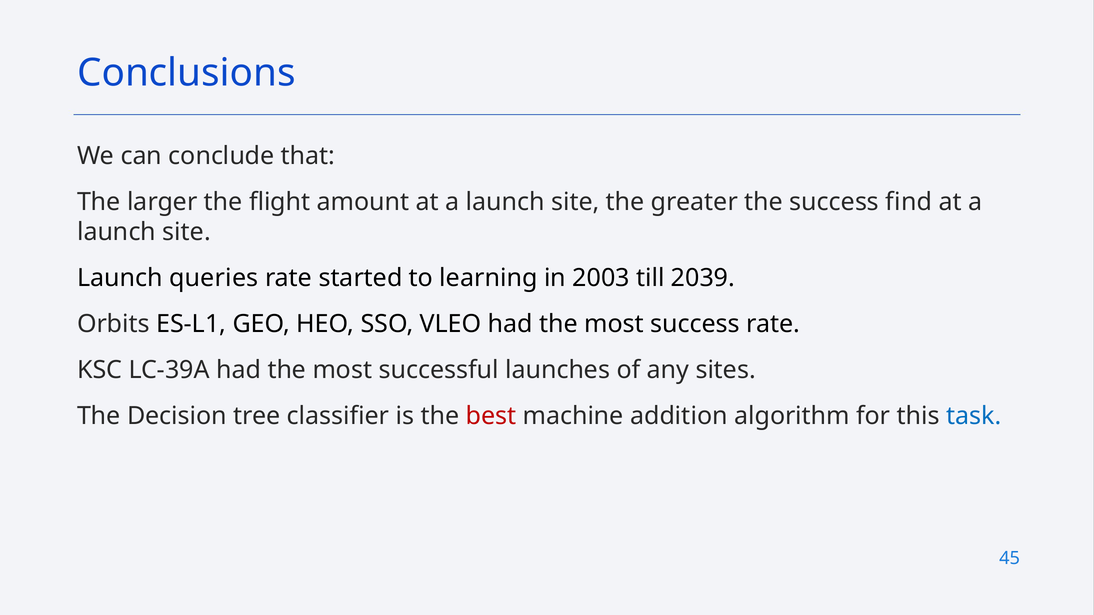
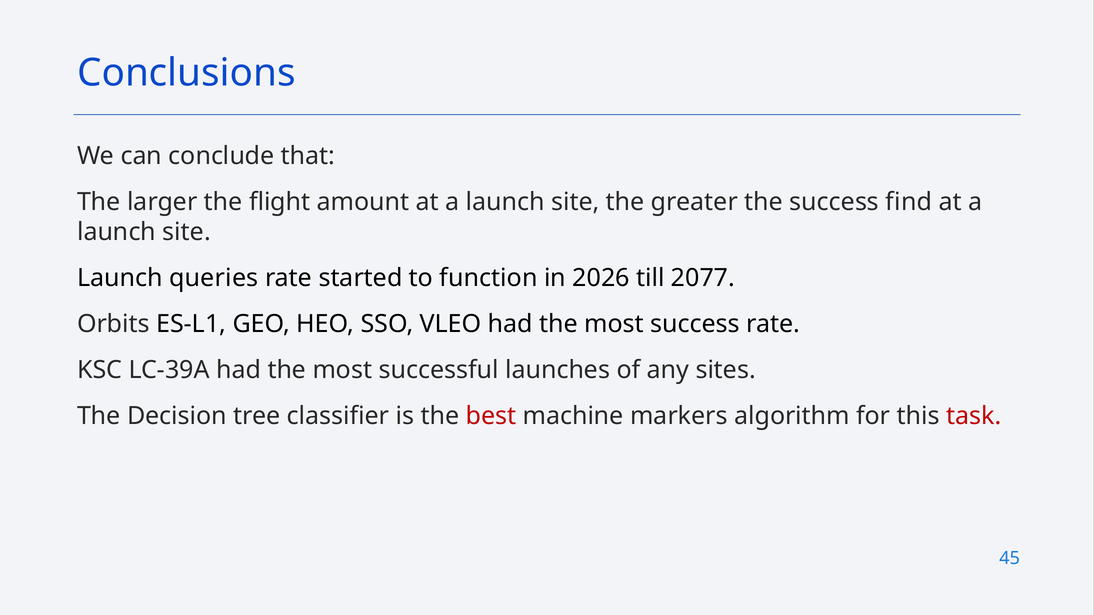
learning: learning -> function (488, 278)
2003: 2003 -> 2026 (601, 278)
2039: 2039 -> 2077 (703, 278)
addition: addition -> markers (679, 416)
task colour: blue -> red (974, 416)
